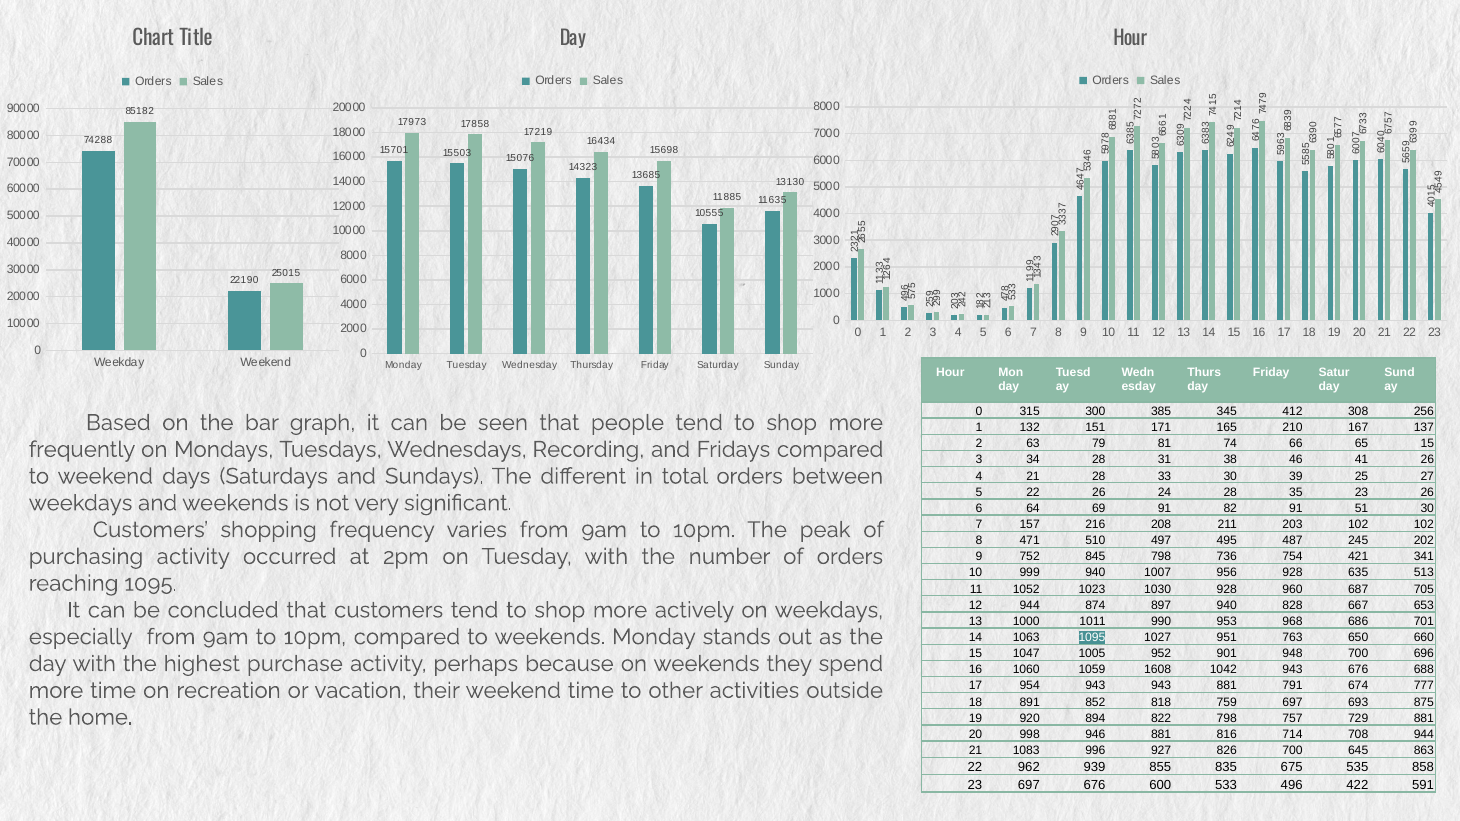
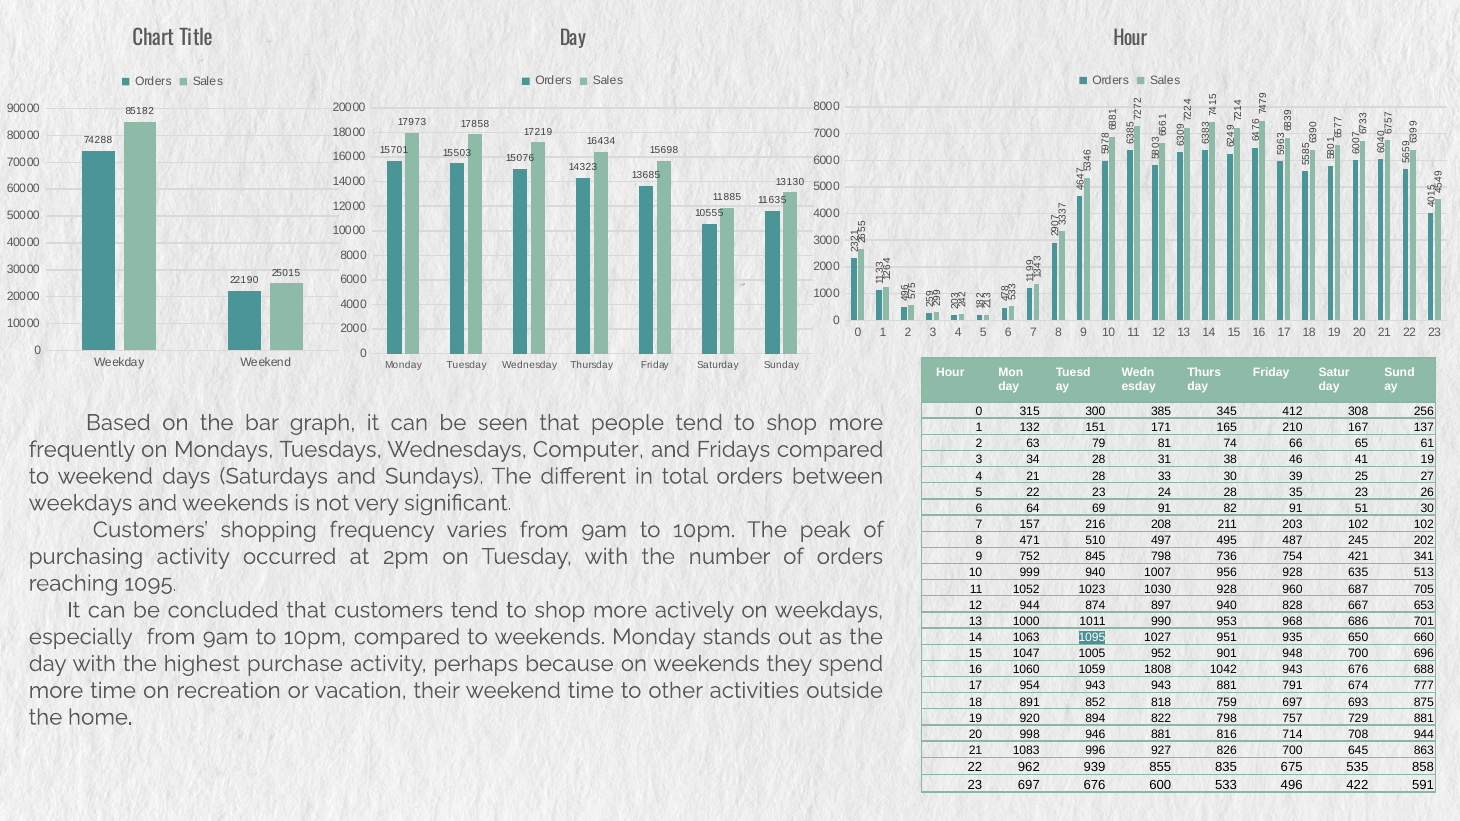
65 15: 15 -> 61 (1427, 444)
Recording: Recording -> Computer (588, 450)
41 26: 26 -> 19 (1427, 460)
5 22 26: 26 -> 23 (1099, 492)
763: 763 -> 935 (1293, 638)
1608: 1608 -> 1808 (1158, 670)
